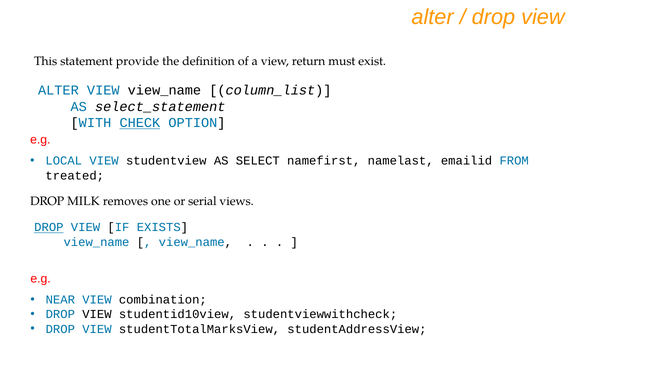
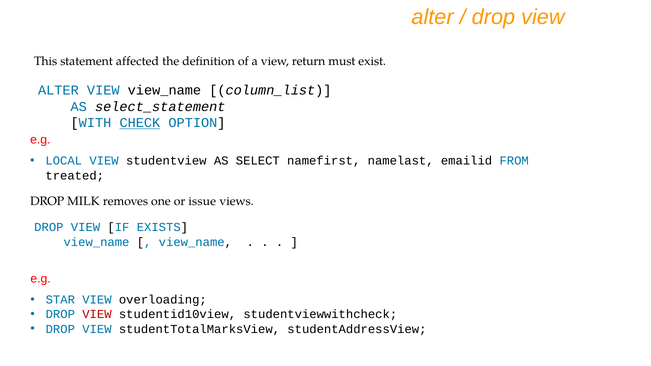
provide: provide -> affected (137, 61)
serial: serial -> issue (202, 201)
DROP underline: present -> none (49, 228)
NEAR: NEAR -> STAR (60, 300)
combination: combination -> overloading (163, 300)
VIEW colour: black -> red (97, 315)
